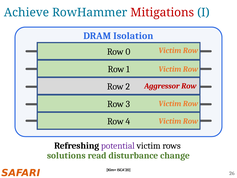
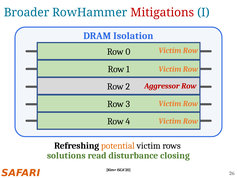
Achieve: Achieve -> Broader (27, 12)
potential colour: purple -> orange (118, 145)
change: change -> closing (175, 155)
